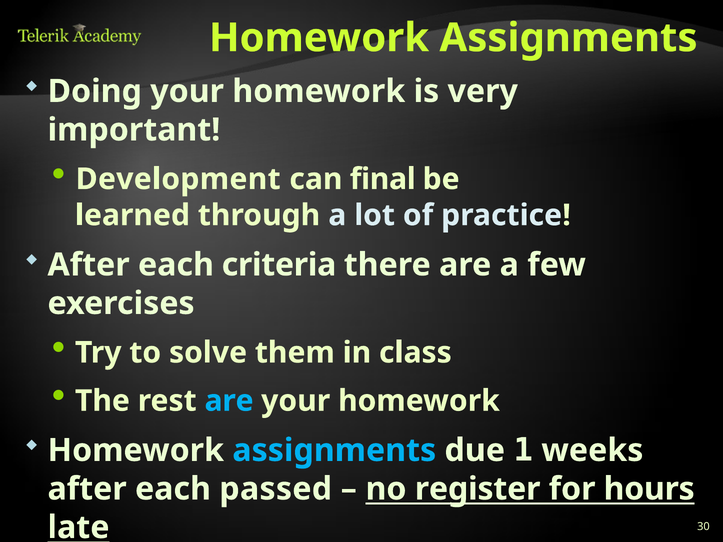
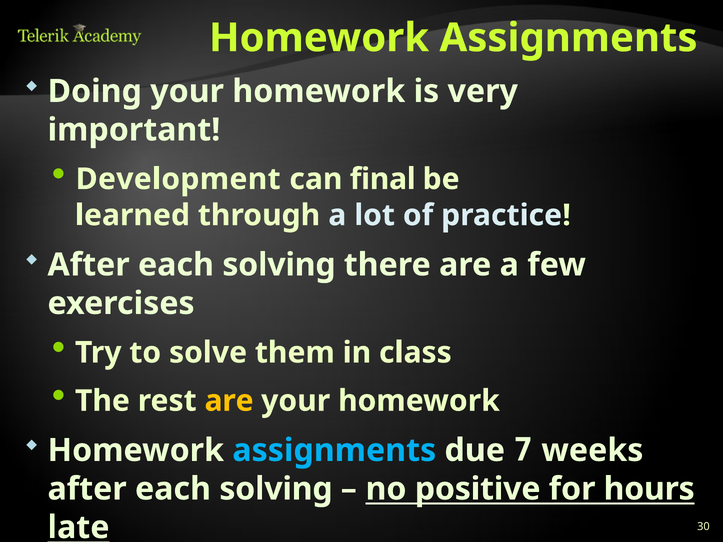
criteria: criteria -> solving (279, 265)
are colour: light blue -> yellow (229, 401)
1: 1 -> 7 (523, 451)
passed: passed -> solving (276, 489)
register: register -> positive (478, 489)
